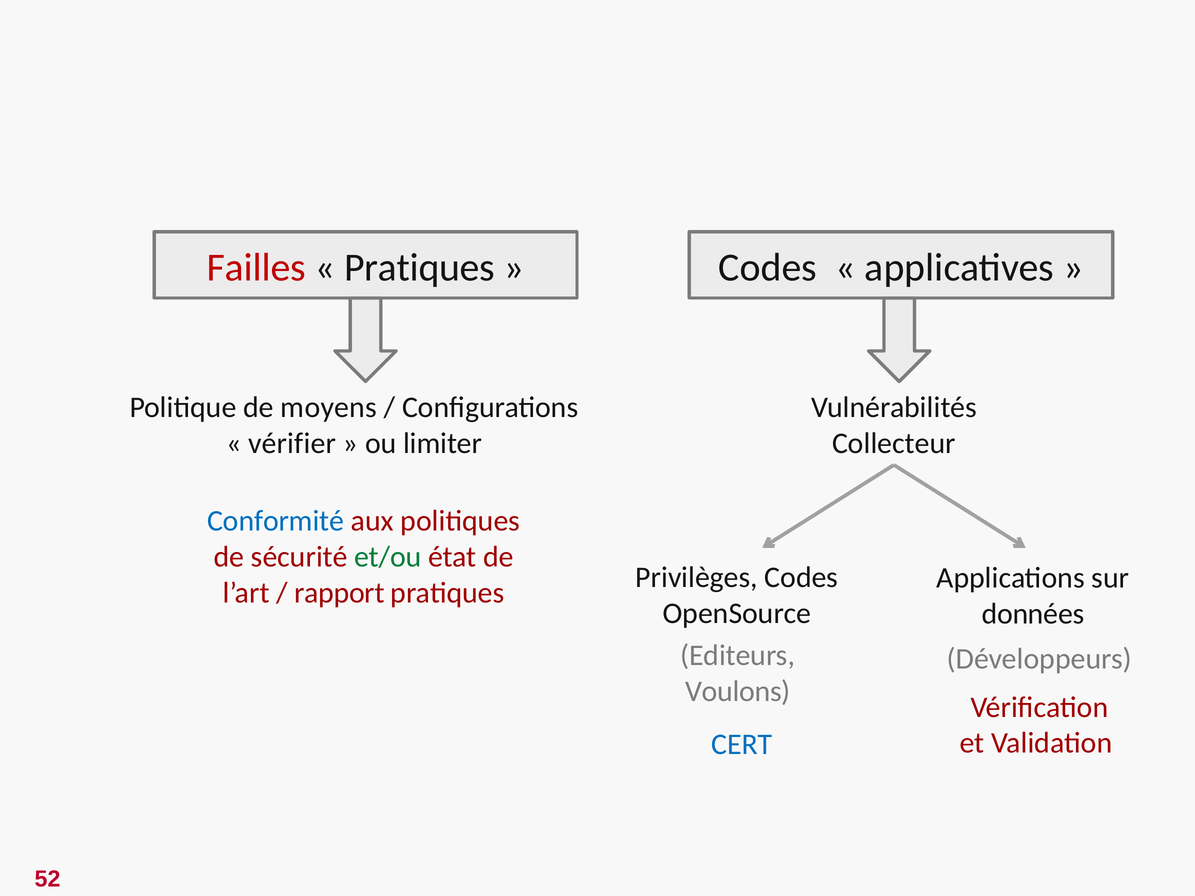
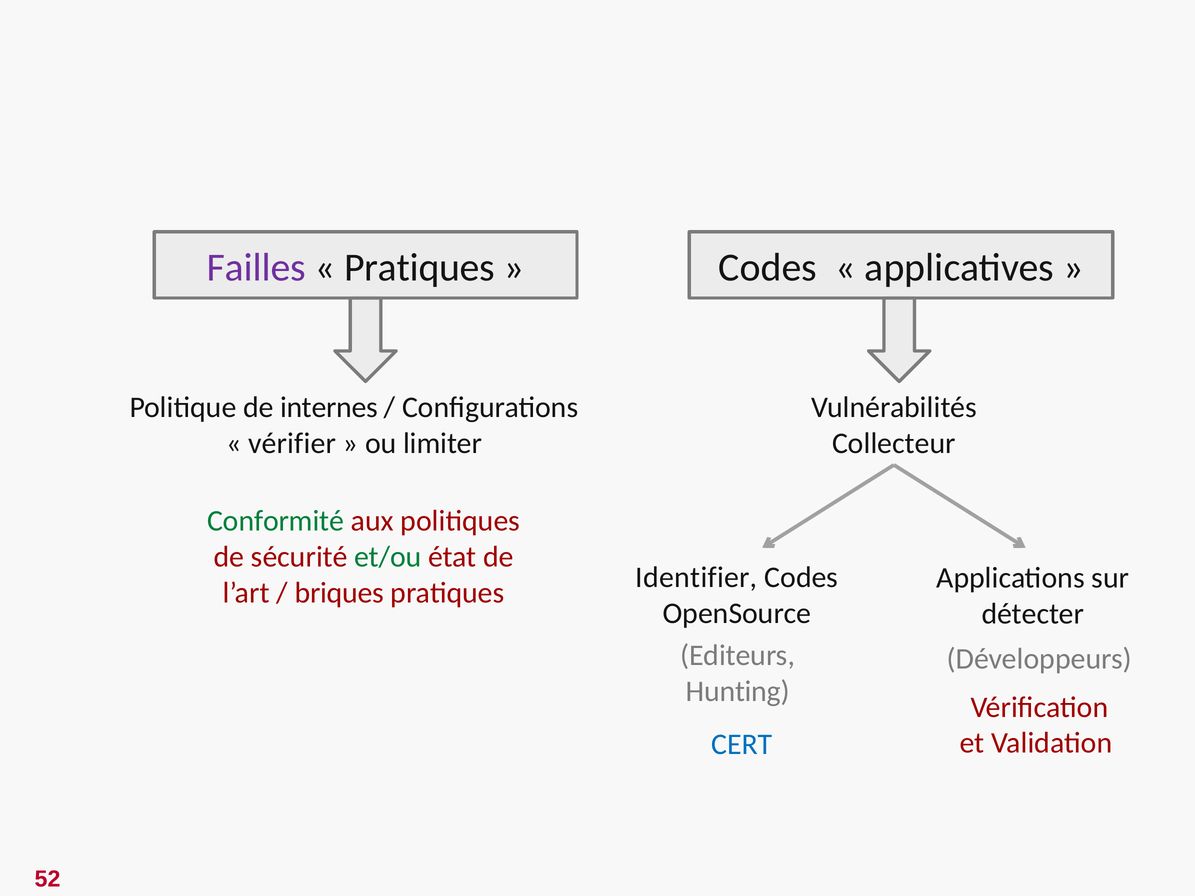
Failles colour: red -> purple (256, 268)
moyens: moyens -> internes (329, 407)
Conformité colour: blue -> green (276, 521)
Privilèges: Privilèges -> Identifier (696, 577)
rapport: rapport -> briques (339, 593)
données: données -> détecter (1033, 614)
Voulons: Voulons -> Hunting (738, 691)
